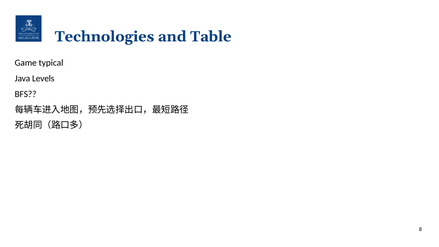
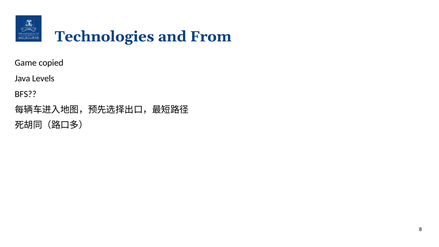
Table: Table -> From (211, 37)
typical: typical -> copied (51, 63)
